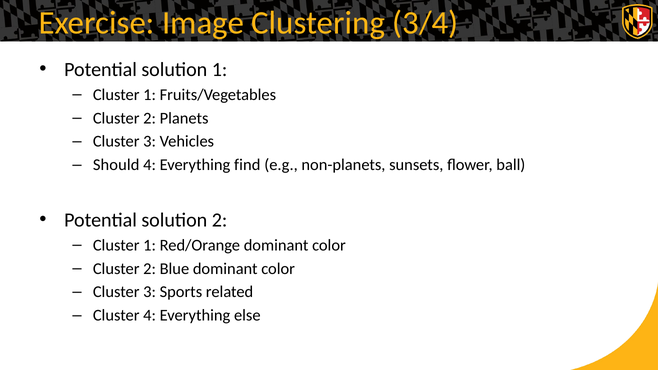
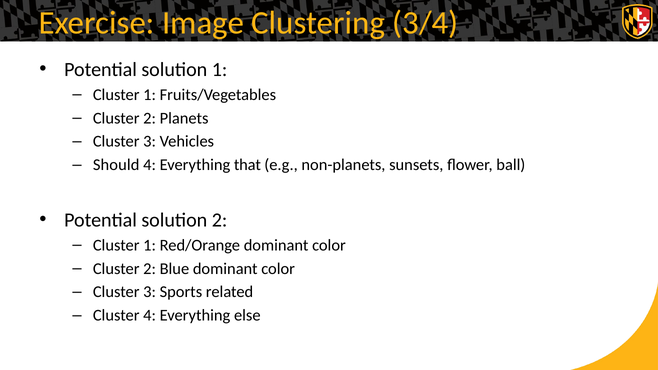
find: find -> that (247, 165)
